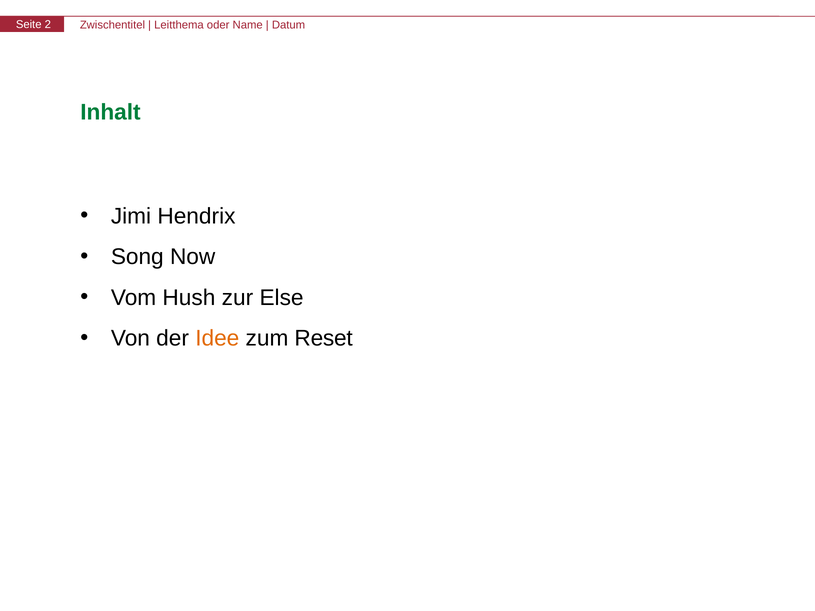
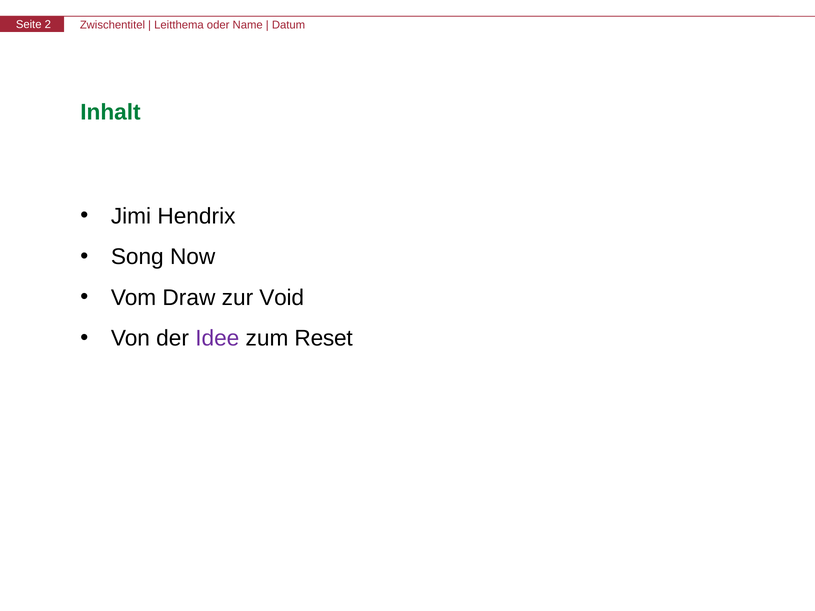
Hush: Hush -> Draw (189, 298)
Else: Else -> Void (282, 298)
Idee colour: orange -> purple (217, 338)
